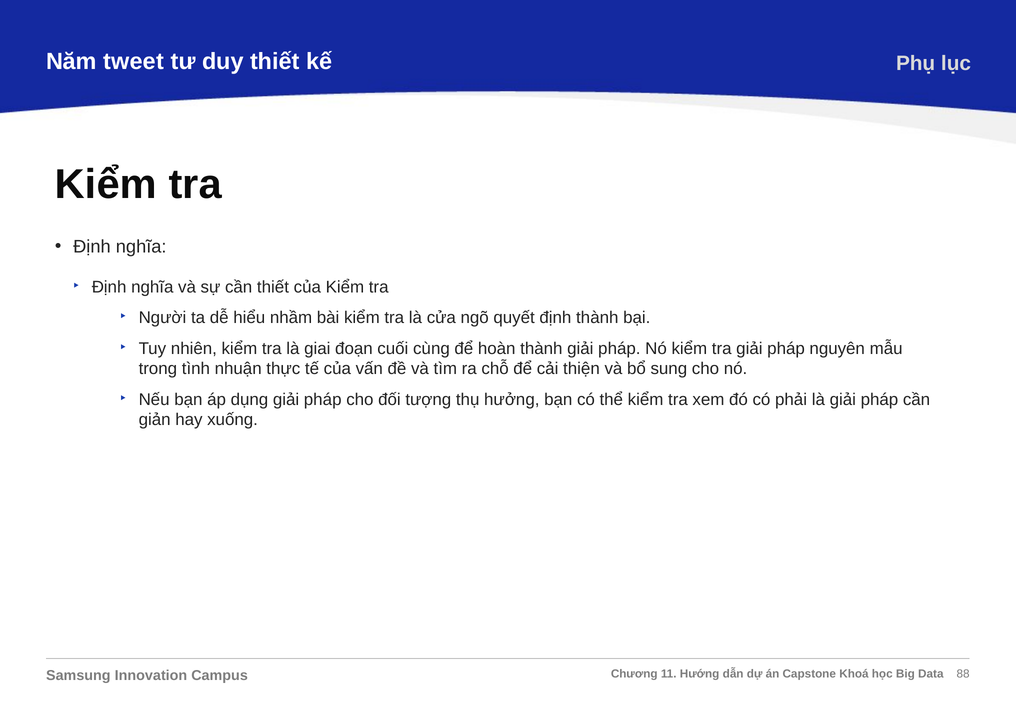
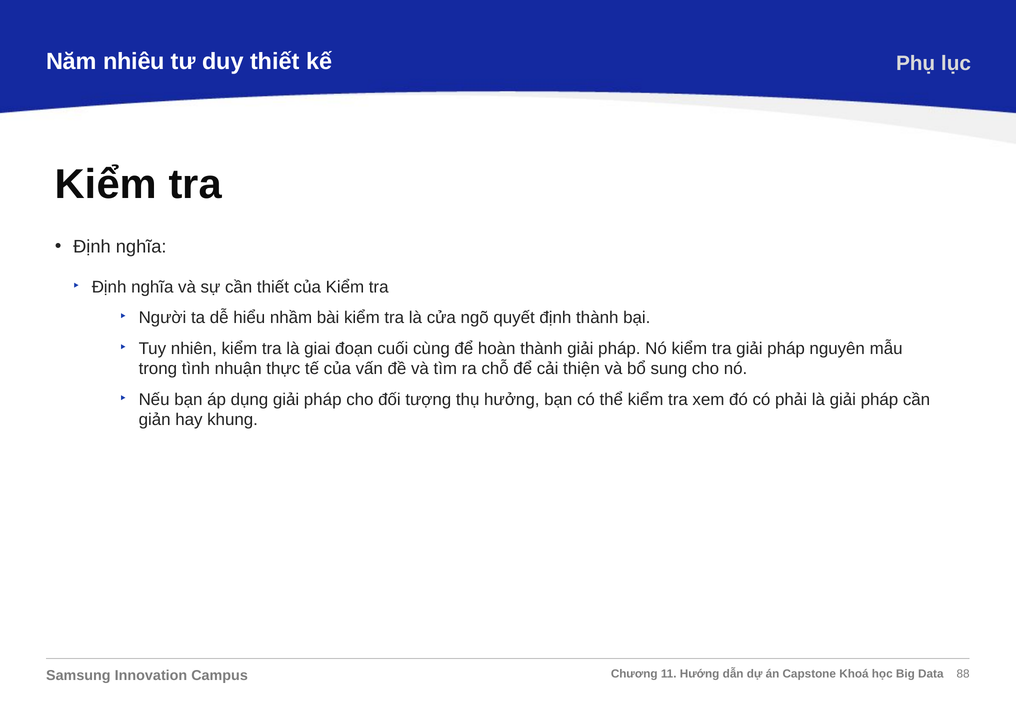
tweet: tweet -> nhiêu (134, 62)
xuống: xuống -> khung (233, 420)
